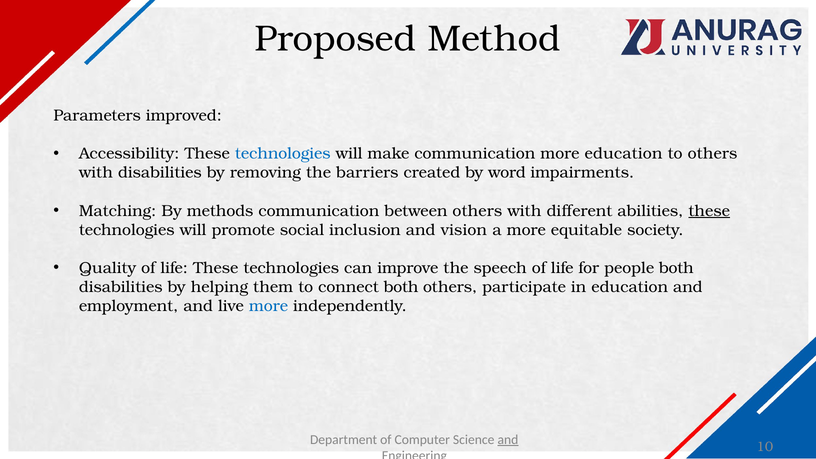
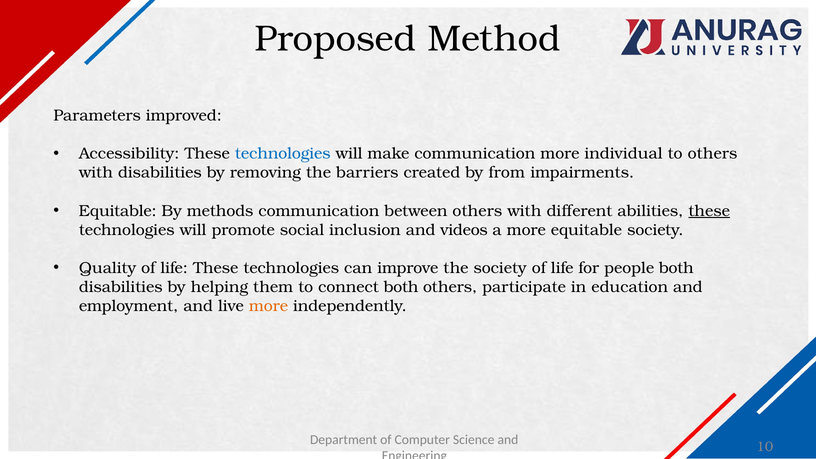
more education: education -> individual (624, 154)
word: word -> from (507, 173)
Matching: Matching -> Equitable (118, 211)
vision: vision -> videos (464, 230)
the speech: speech -> society (500, 268)
more colour: blue -> orange (268, 306)
and underline: present -> none (508, 440)
